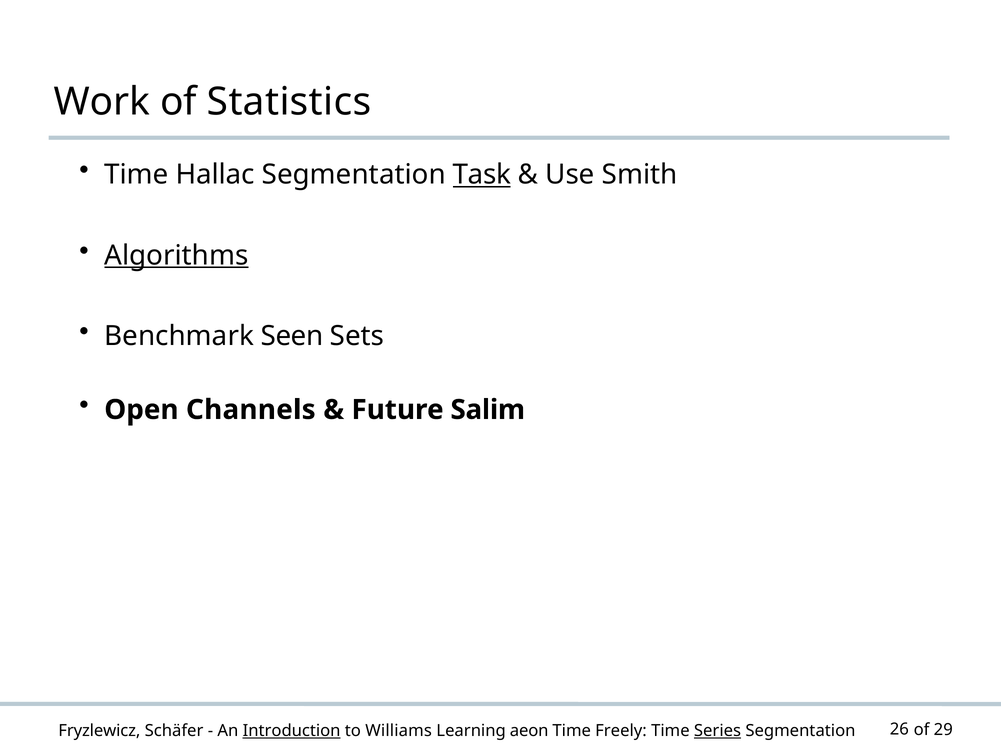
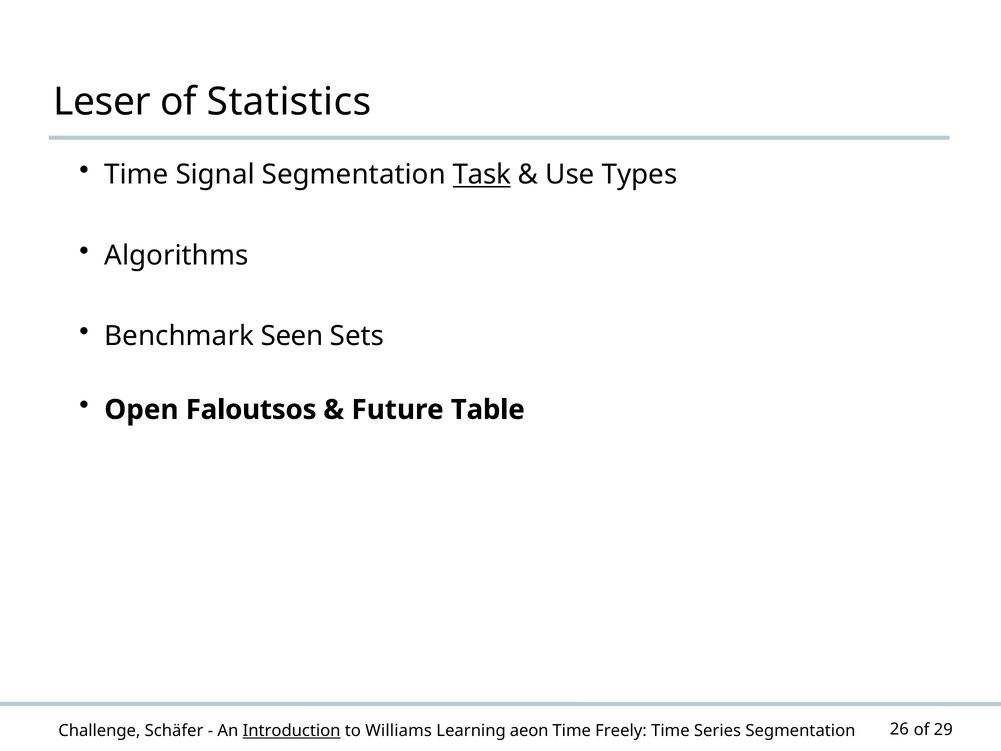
Work: Work -> Leser (102, 102)
Hallac: Hallac -> Signal (215, 175)
Smith: Smith -> Types (640, 175)
Algorithms underline: present -> none (176, 255)
Channels: Channels -> Faloutsos (251, 410)
Salim: Salim -> Table (488, 410)
Fryzlewicz: Fryzlewicz -> Challenge (99, 730)
Series underline: present -> none (718, 730)
